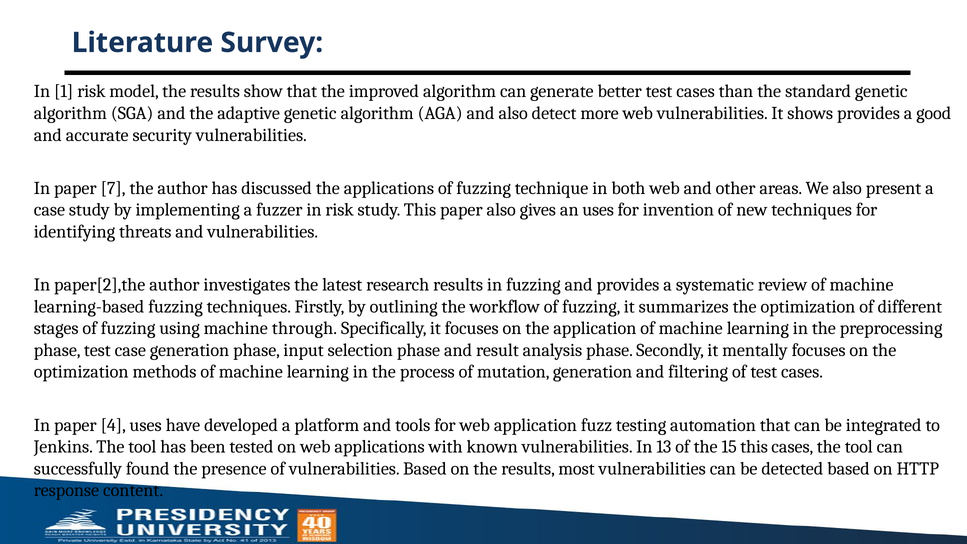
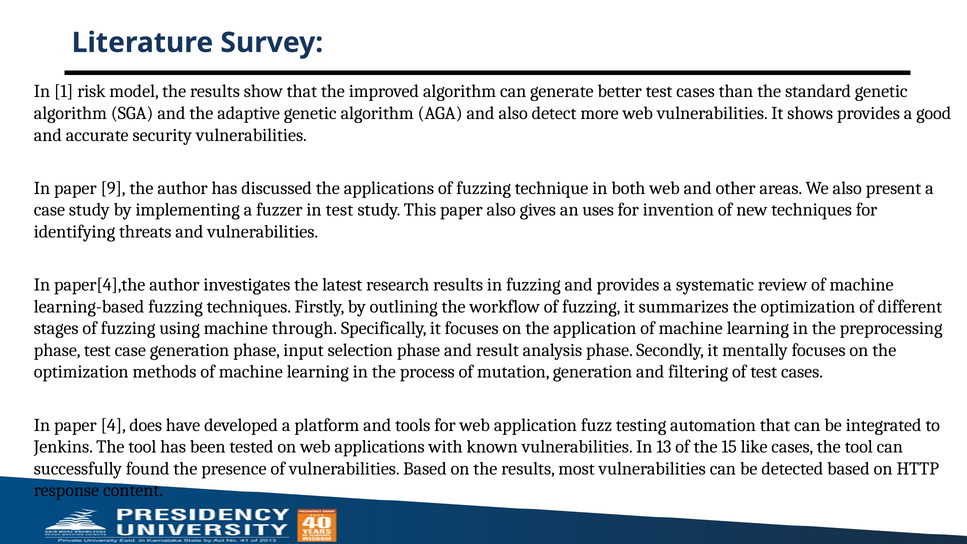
7: 7 -> 9 (113, 188)
in risk: risk -> test (339, 210)
paper[2],the: paper[2],the -> paper[4],the (100, 285)
4 uses: uses -> does (146, 425)
15 this: this -> like (754, 447)
